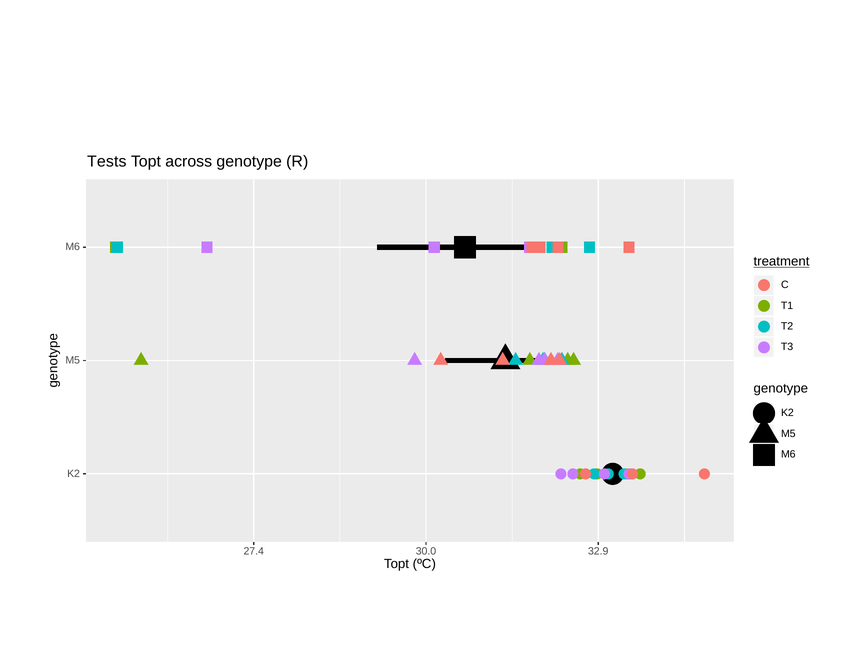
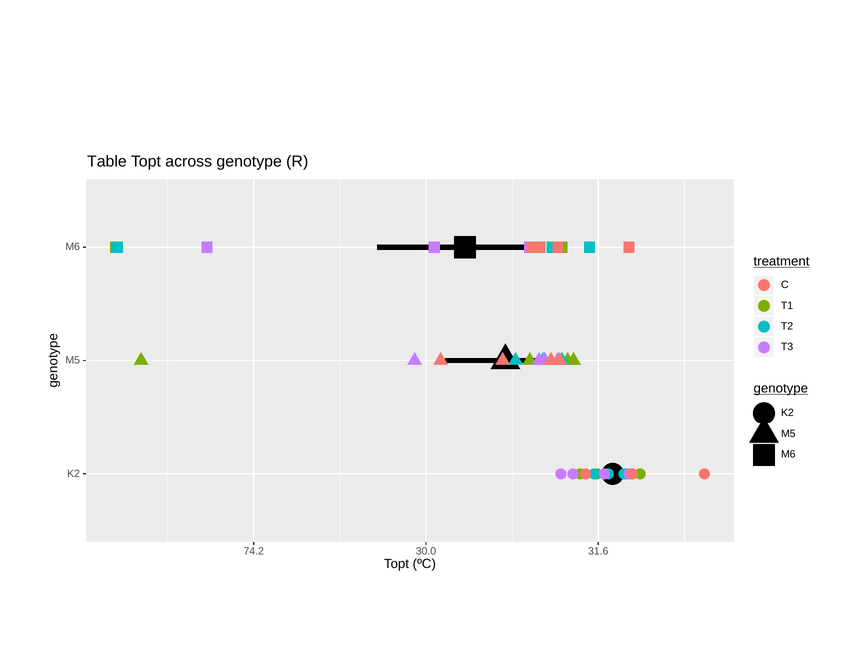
Tests: Tests -> Table (107, 162)
genotype underline: none -> present (781, 389)
27.4: 27.4 -> 74.2 (254, 552)
32.9: 32.9 -> 31.6 (598, 552)
